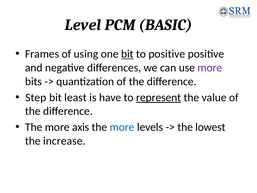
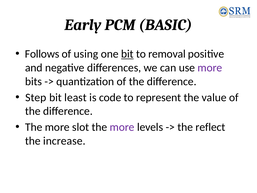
Level: Level -> Early (83, 25)
Frames: Frames -> Follows (42, 54)
to positive: positive -> removal (167, 54)
have: have -> code (110, 97)
represent underline: present -> none (159, 97)
axis: axis -> slot (81, 127)
more colour: blue -> purple (122, 127)
lowest: lowest -> reflect (210, 127)
